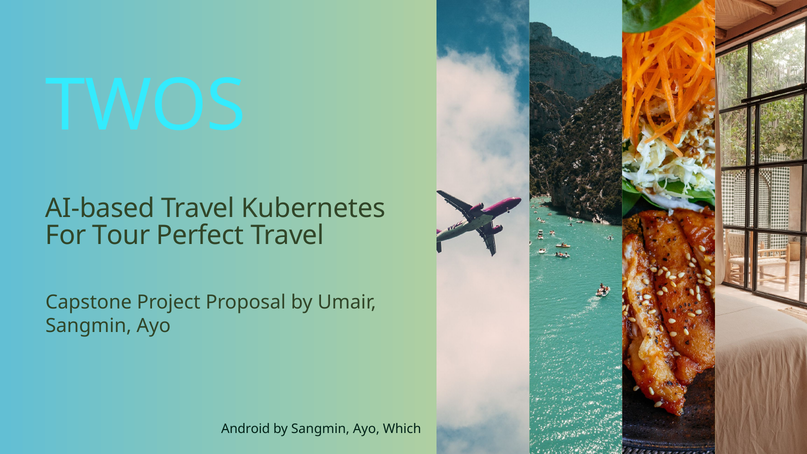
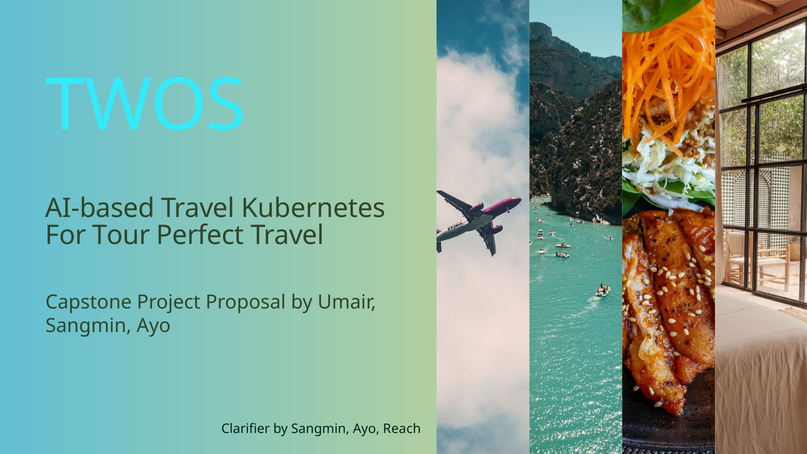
Android: Android -> Clarifier (246, 429)
Which: Which -> Reach (402, 429)
